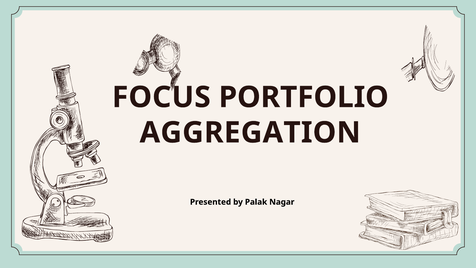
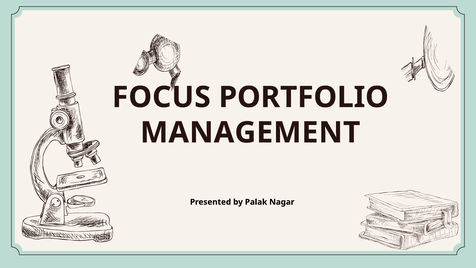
AGGREGATION: AGGREGATION -> MANAGEMENT (250, 133)
